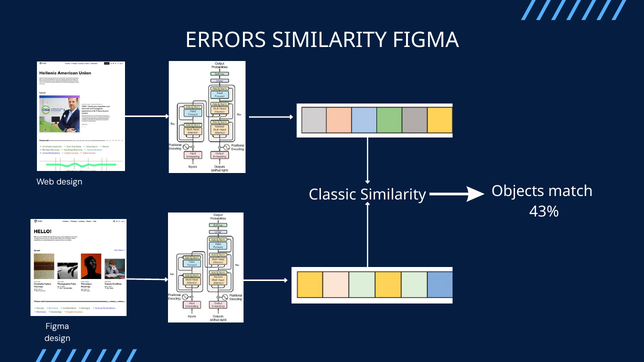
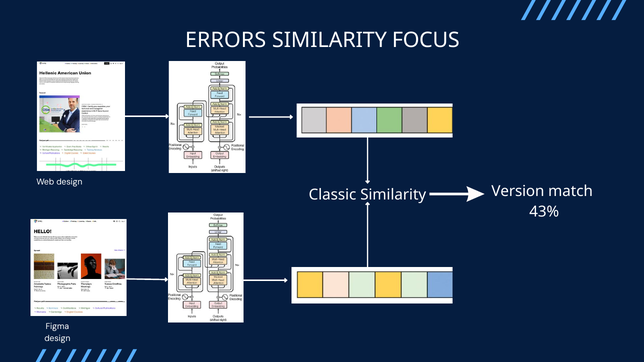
SIMILARITY FIGMA: FIGMA -> FOCUS (426, 40)
Objects: Objects -> Version (518, 191)
